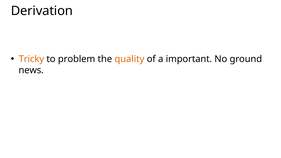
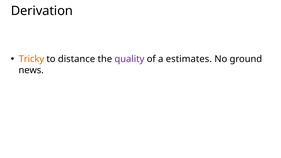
problem: problem -> distance (77, 59)
quality colour: orange -> purple (129, 59)
important: important -> estimates (189, 59)
